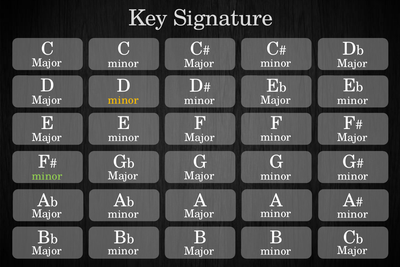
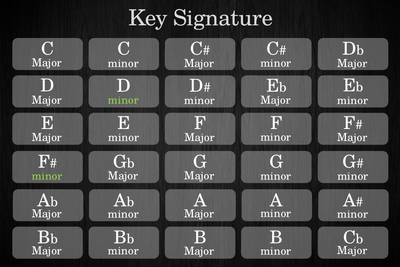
minor colour: yellow -> light green (123, 100)
